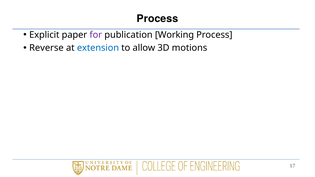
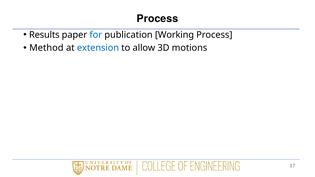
Explicit: Explicit -> Results (44, 35)
for colour: purple -> blue (96, 35)
Reverse: Reverse -> Method (46, 48)
